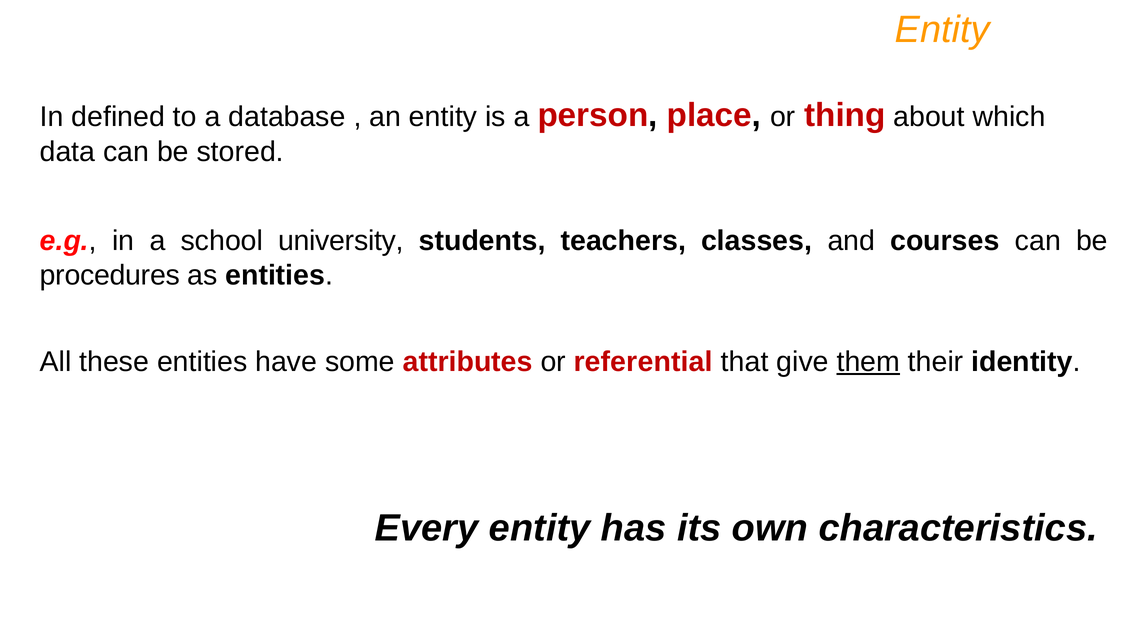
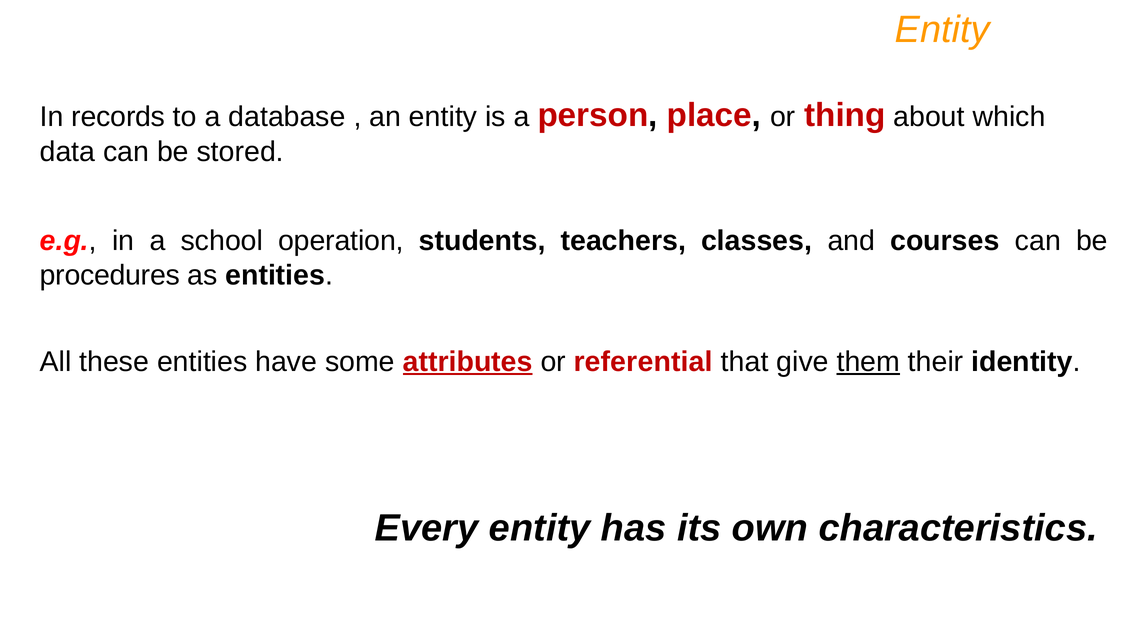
defined: defined -> records (118, 117)
university: university -> operation (341, 241)
attributes underline: none -> present (468, 362)
